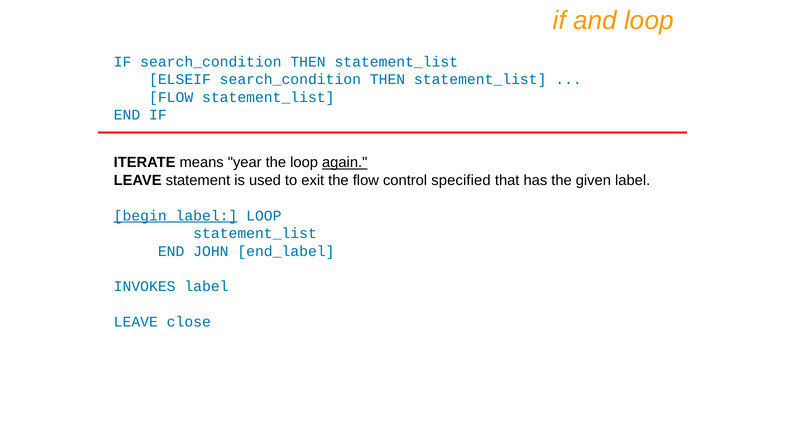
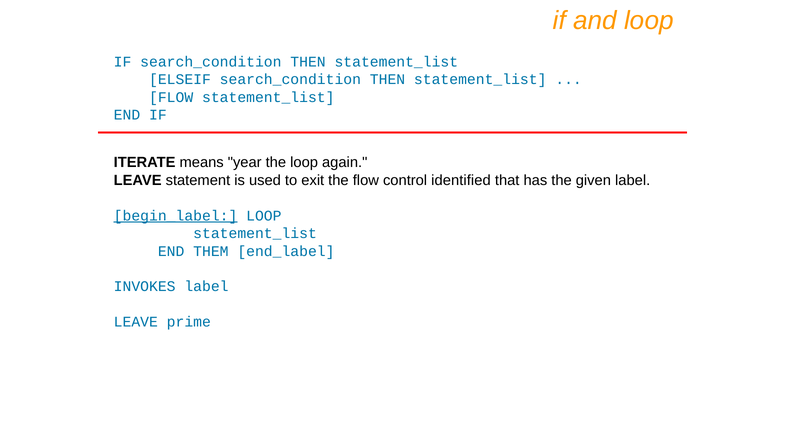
again underline: present -> none (345, 162)
specified: specified -> identified (461, 180)
JOHN: JOHN -> THEM (211, 251)
close: close -> prime (189, 322)
